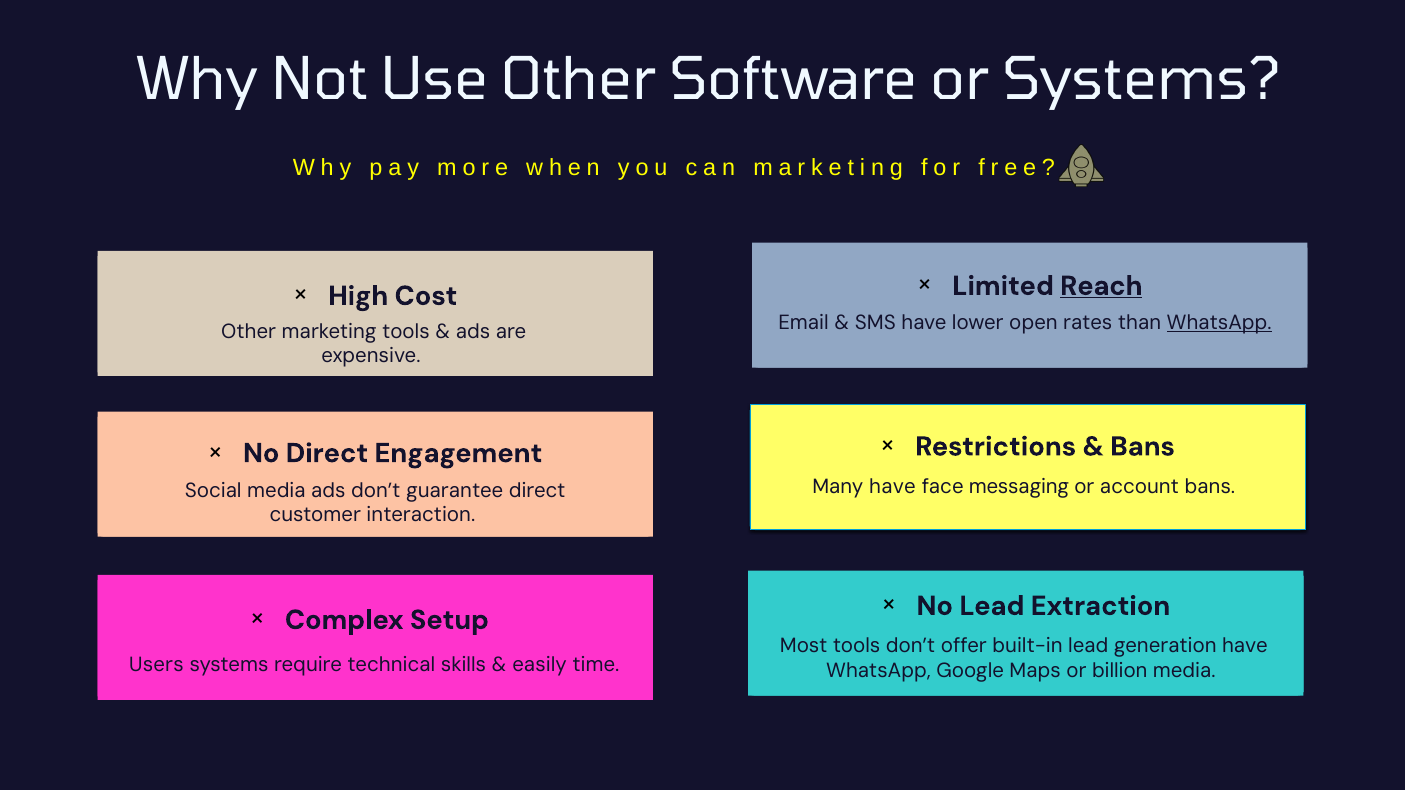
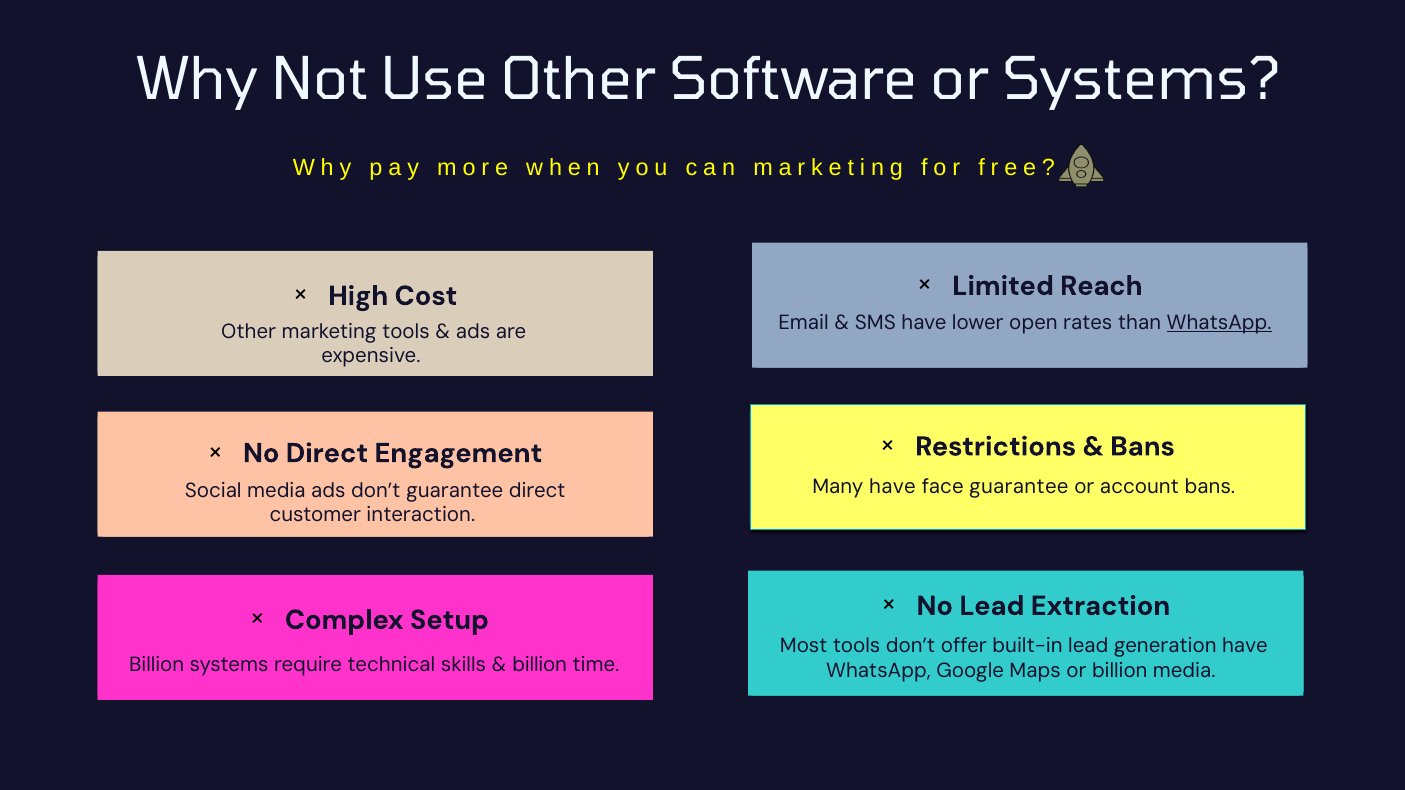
Reach underline: present -> none (1101, 286)
face messaging: messaging -> guarantee (1019, 487)
Users: Users -> Billion (157, 665)
easily: easily -> billion (540, 665)
